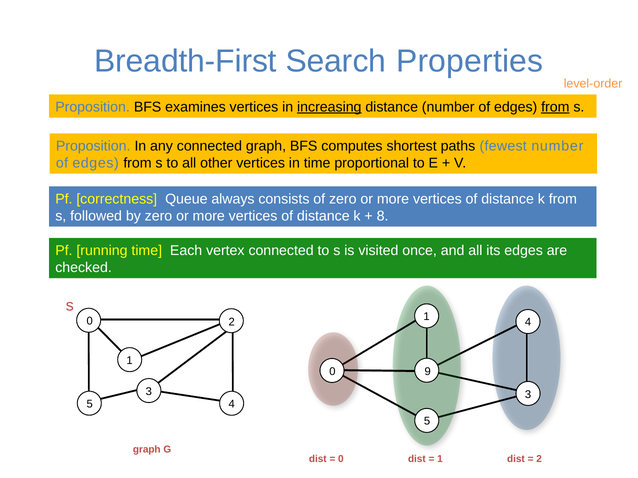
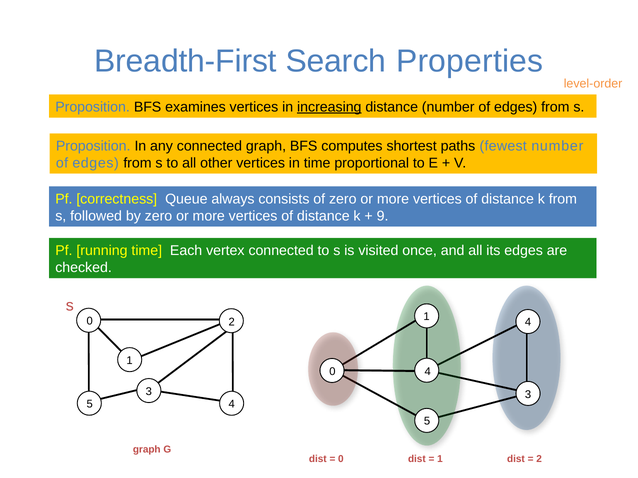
from underline: present -> none (555, 107)
8: 8 -> 9 (383, 216)
0 9: 9 -> 4 (428, 372)
